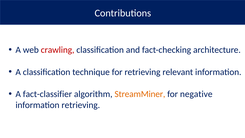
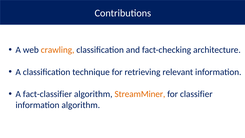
crawling colour: red -> orange (58, 50)
negative: negative -> classifier (196, 94)
information retrieving: retrieving -> algorithm (81, 105)
